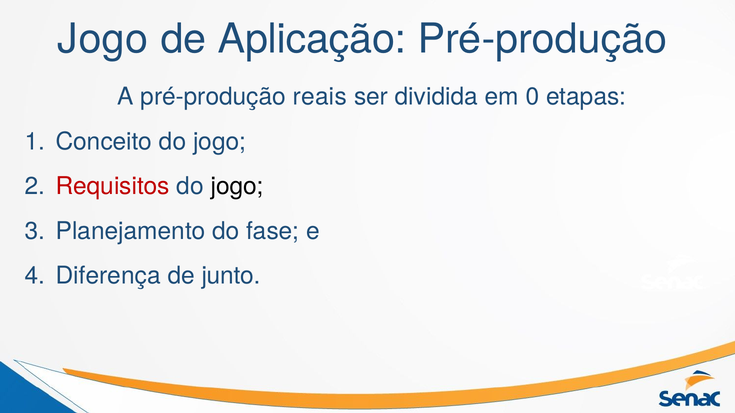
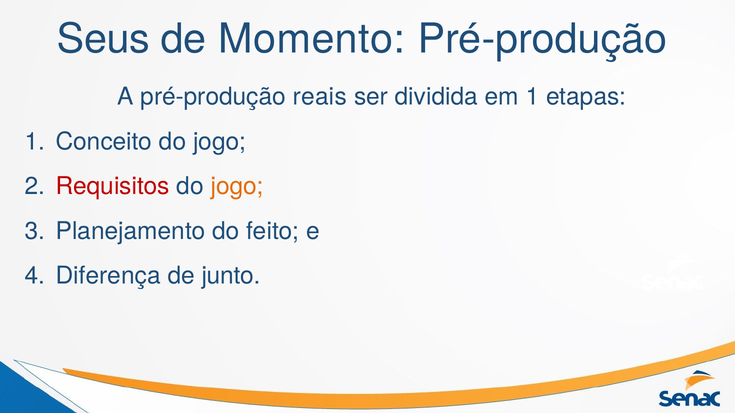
Jogo: Jogo -> Seus (103, 39)
Aplicação: Aplicação -> Momento (312, 39)
em 0: 0 -> 1 (532, 97)
jogo colour: black -> orange (237, 187)
fase: fase -> feito (273, 231)
